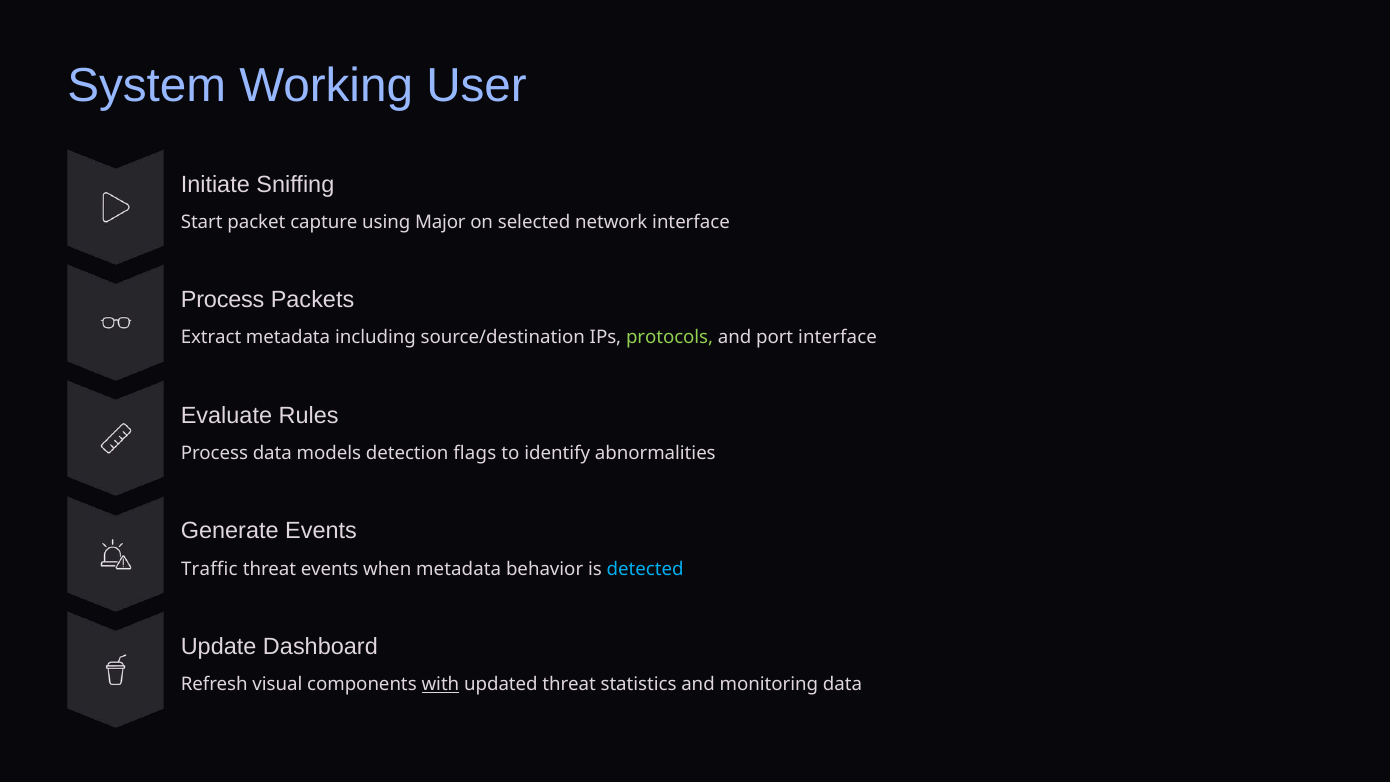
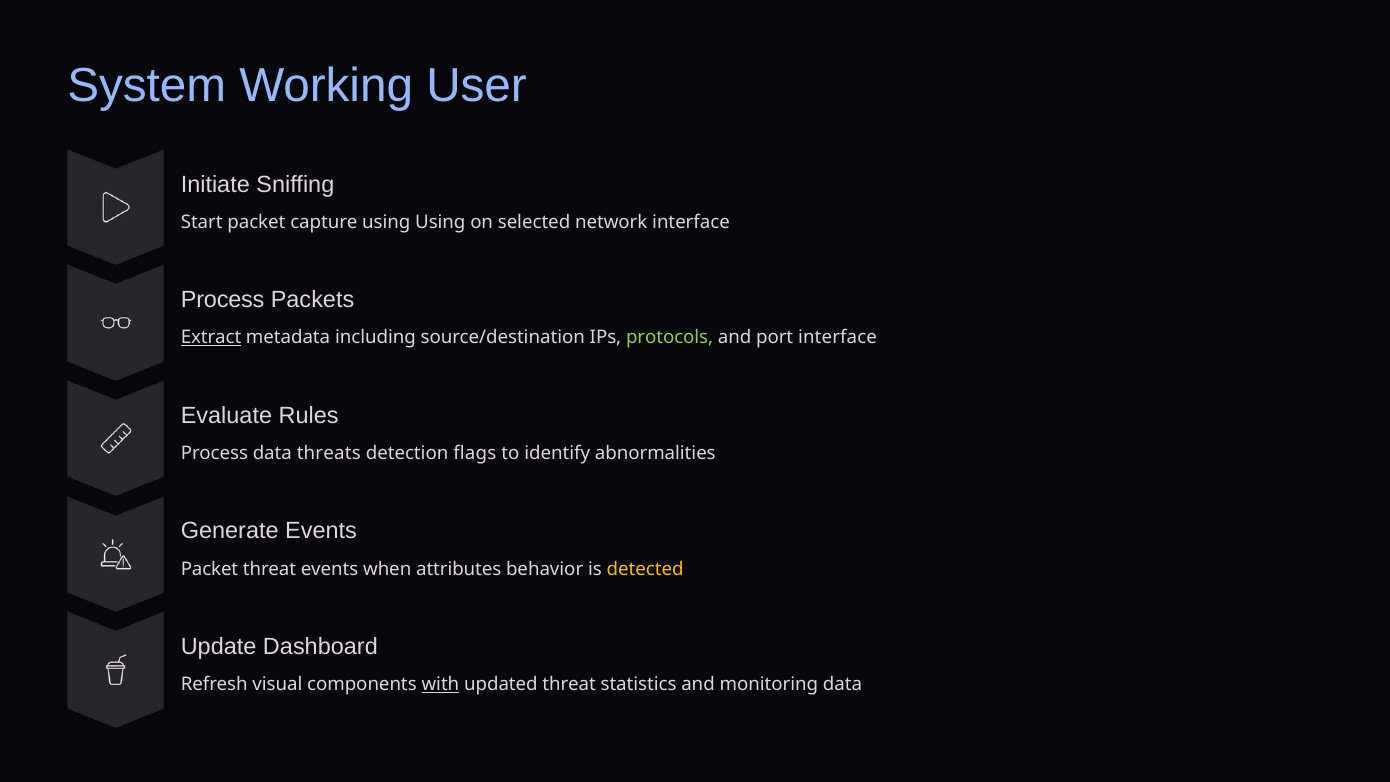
using Major: Major -> Using (440, 222)
Extract underline: none -> present (211, 338)
models: models -> threats (329, 453)
Traffic: Traffic -> Packet (210, 569)
when metadata: metadata -> attributes (459, 569)
detected colour: light blue -> yellow (645, 569)
